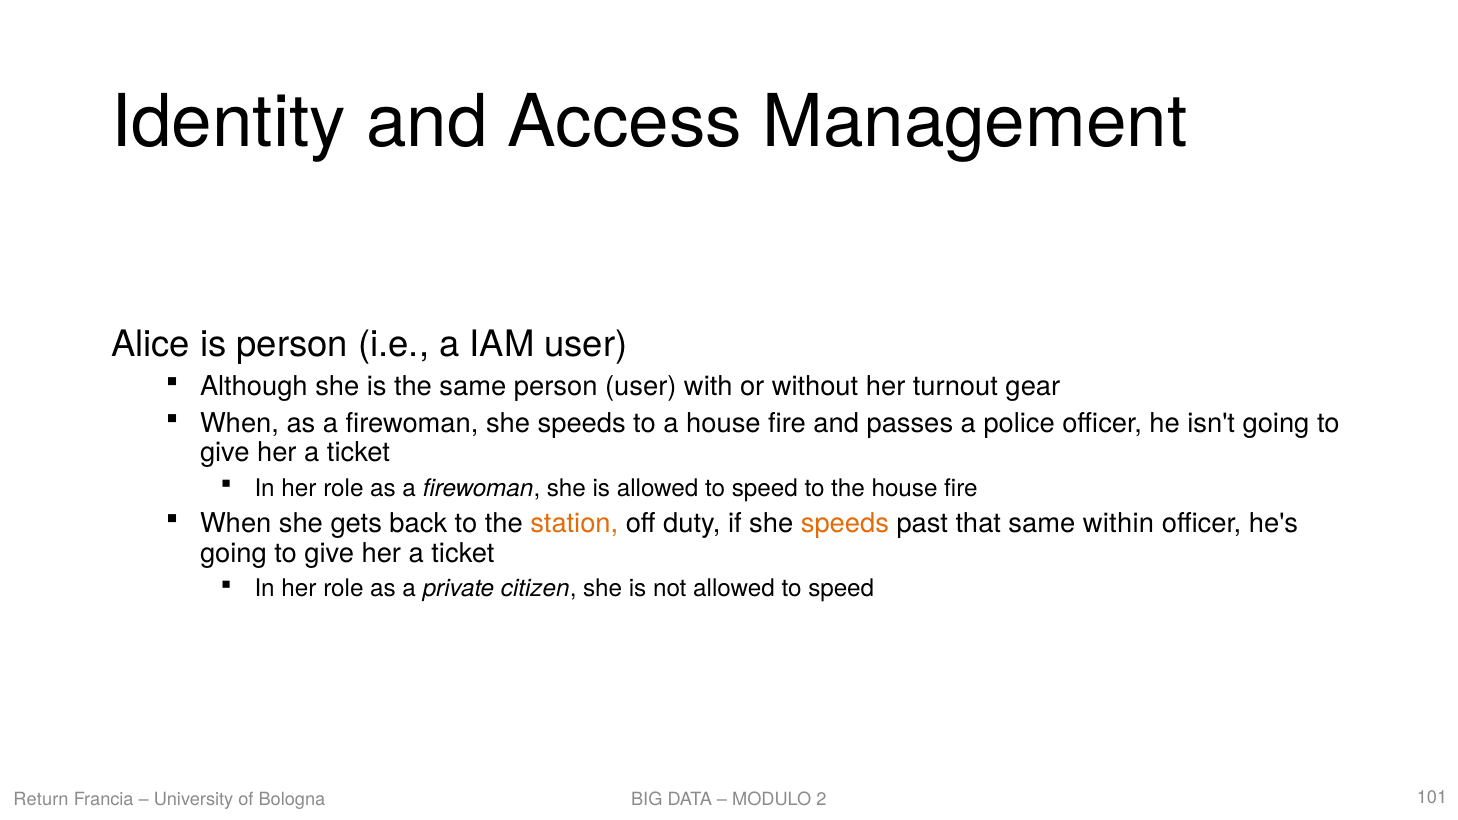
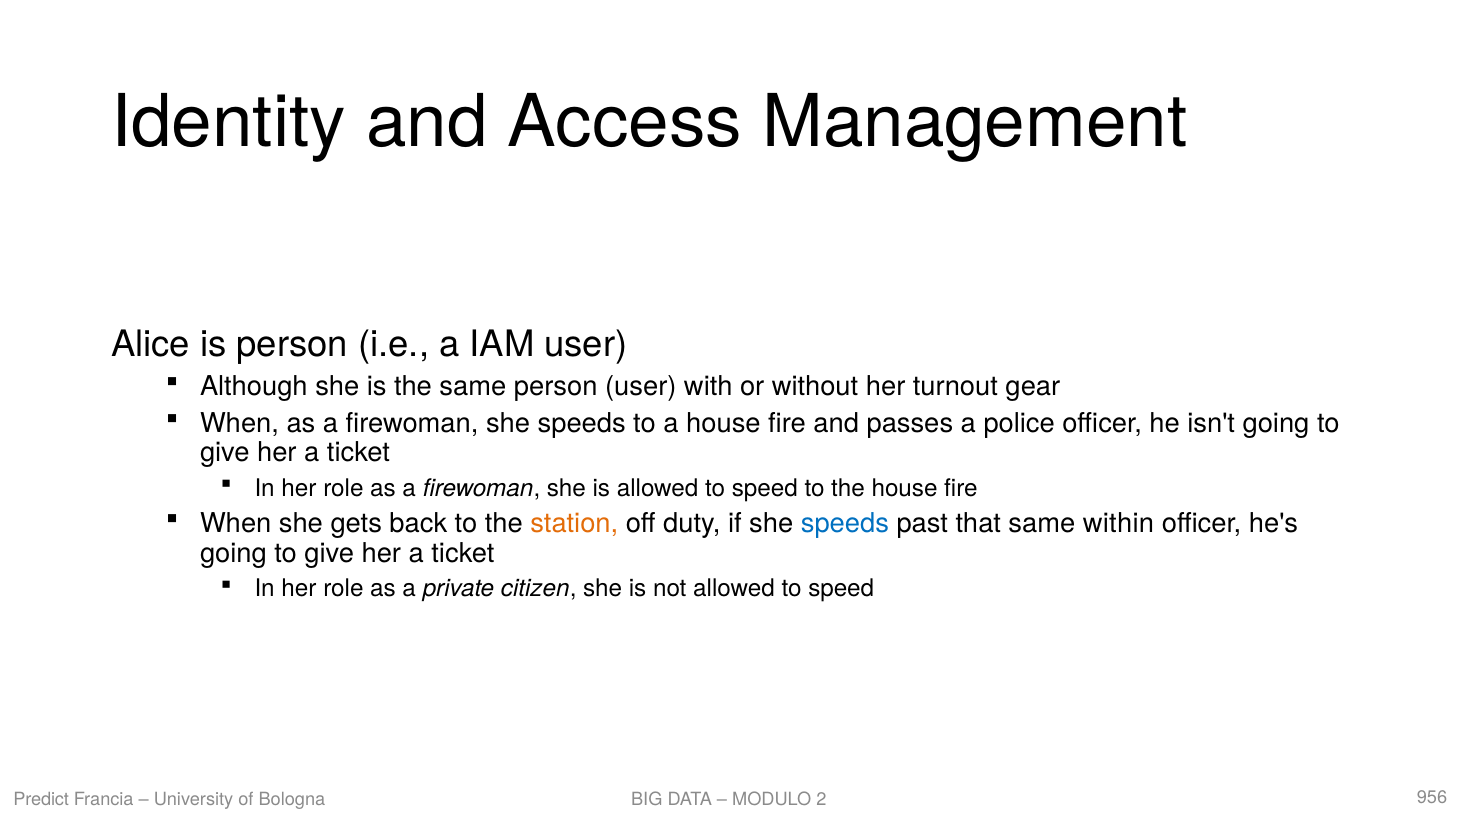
speeds colour: orange -> blue (845, 524)
Return: Return -> Predict (41, 800)
101: 101 -> 956 (1432, 797)
